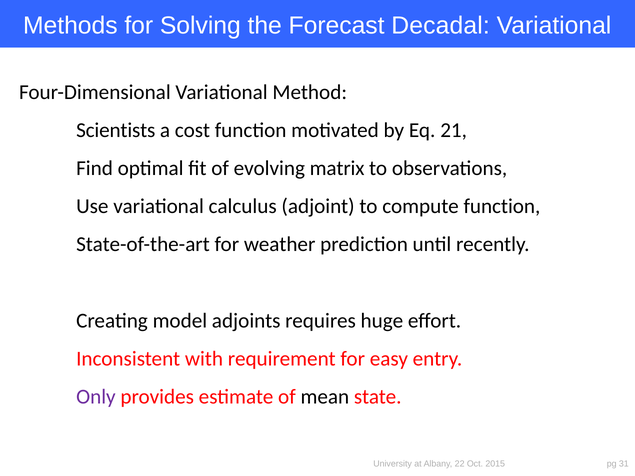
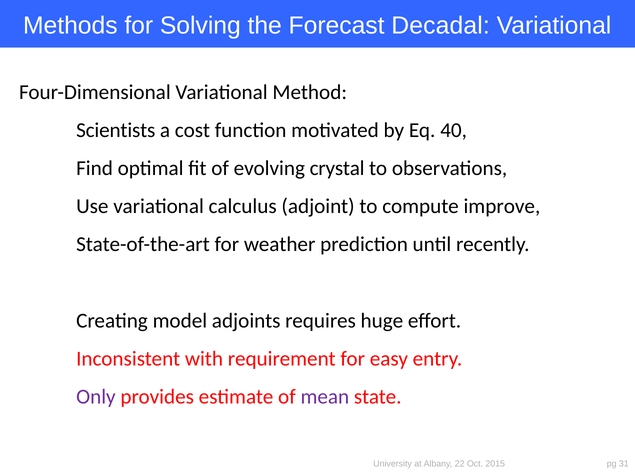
21: 21 -> 40 (454, 130)
matrix: matrix -> crystal (337, 168)
compute function: function -> improve (502, 206)
mean colour: black -> purple (325, 397)
